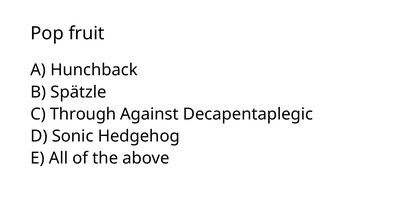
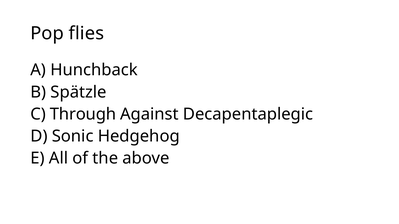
fruit: fruit -> flies (86, 34)
